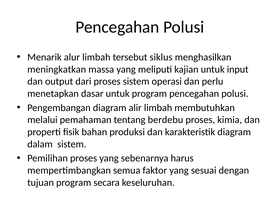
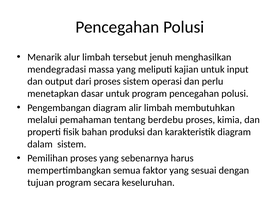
siklus: siklus -> jenuh (161, 57)
meningkatkan: meningkatkan -> mendegradasi (57, 69)
